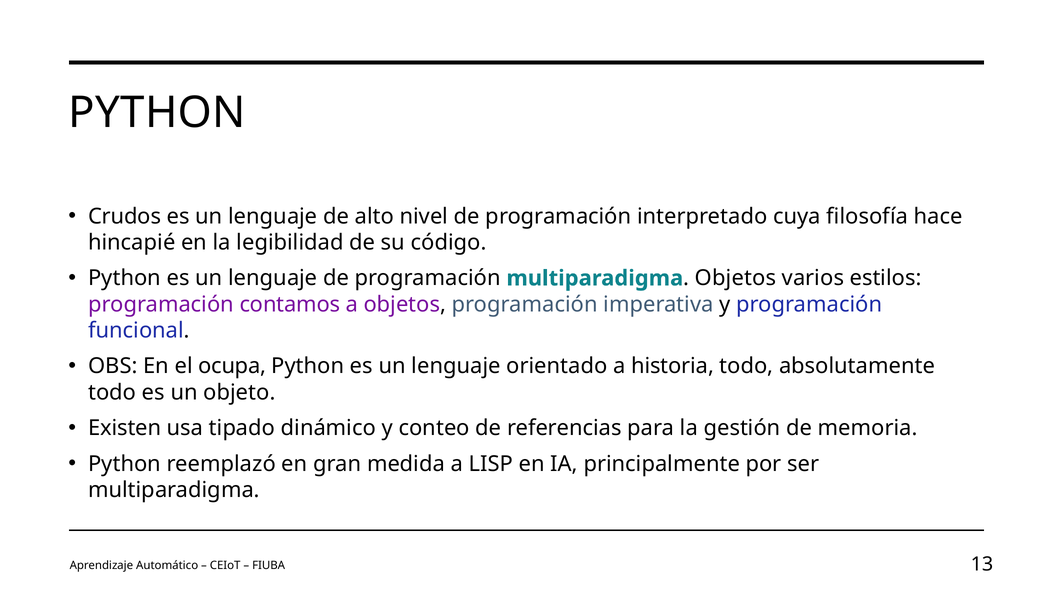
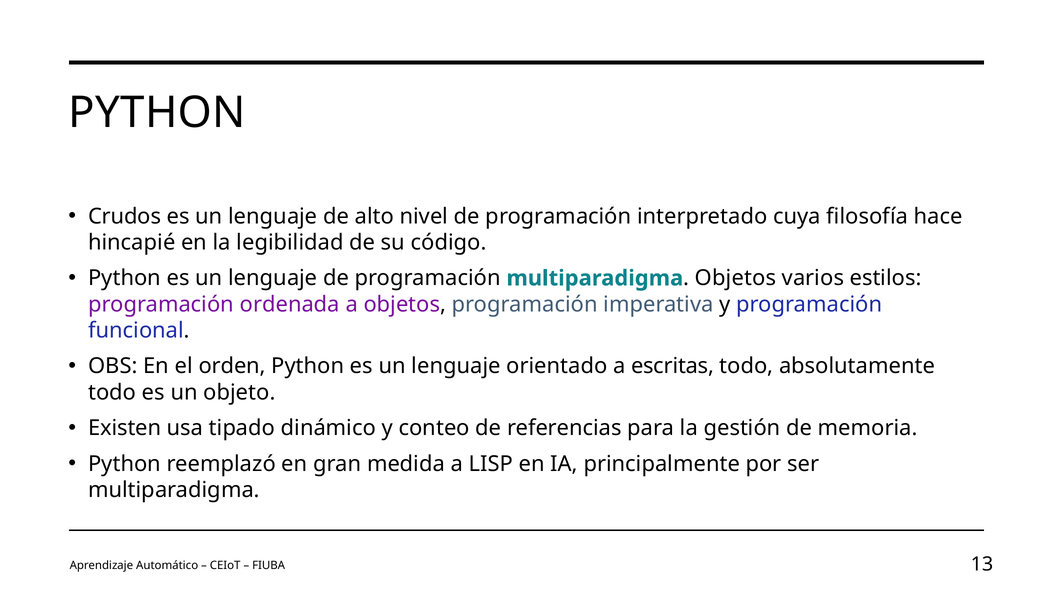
contamos: contamos -> ordenada (290, 304)
ocupa: ocupa -> orden (232, 366)
historia: historia -> escritas (673, 366)
